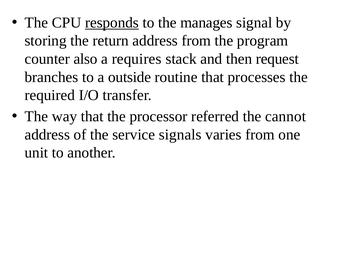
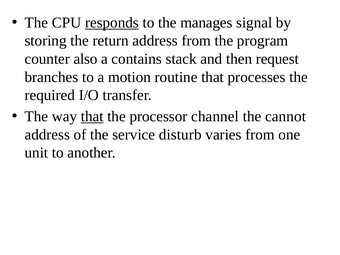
requires: requires -> contains (137, 59)
outside: outside -> motion (130, 77)
that underline: none -> present (92, 116)
referred: referred -> channel (215, 116)
signals: signals -> disturb (180, 135)
